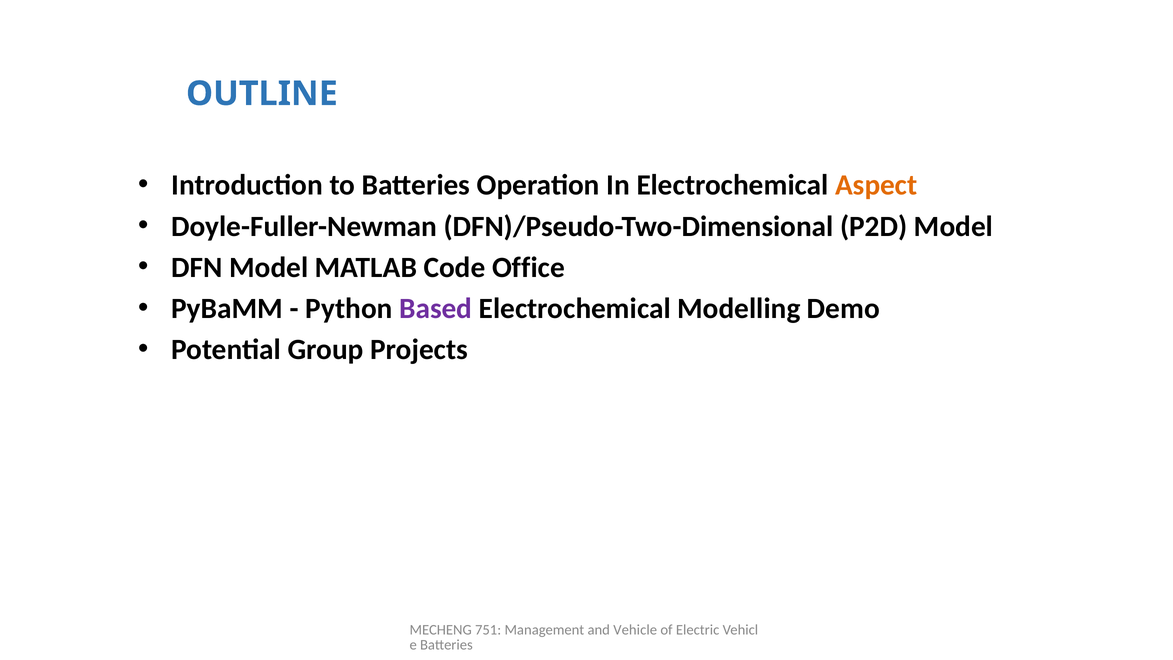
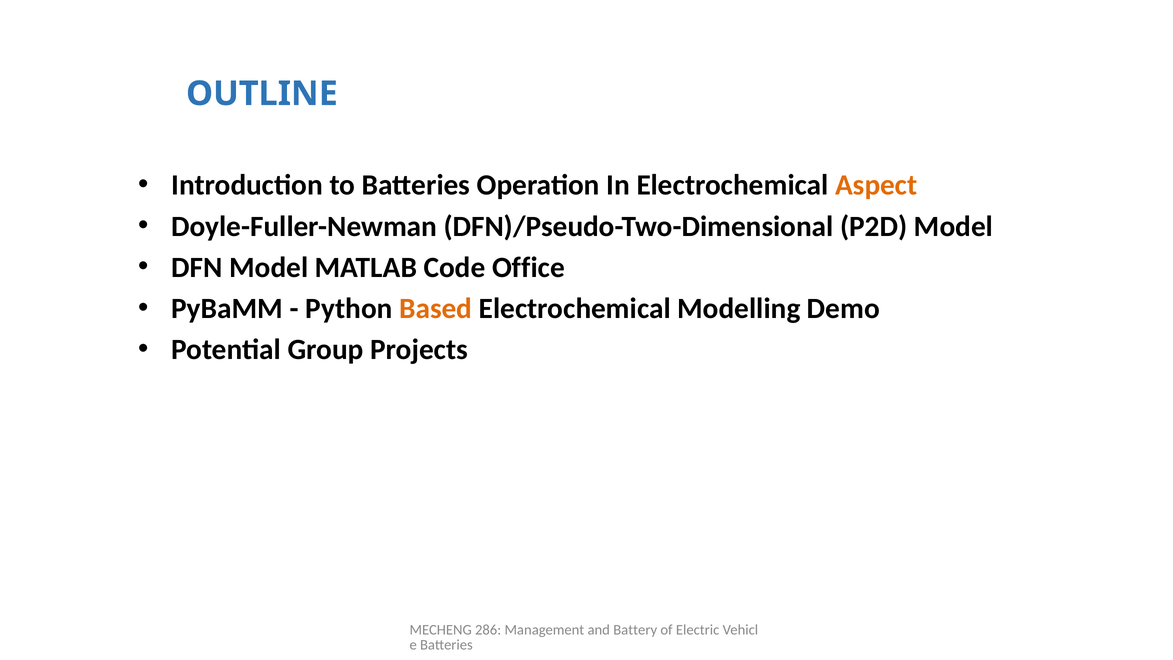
Based colour: purple -> orange (436, 308)
751: 751 -> 286 (488, 630)
Vehicle: Vehicle -> Battery (635, 630)
